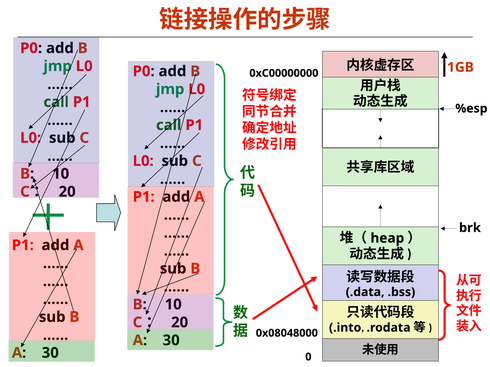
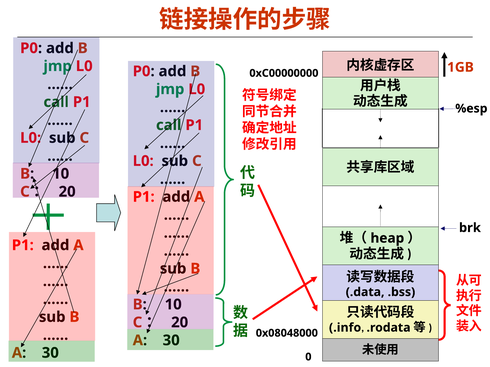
.into: .into -> .info (345, 328)
